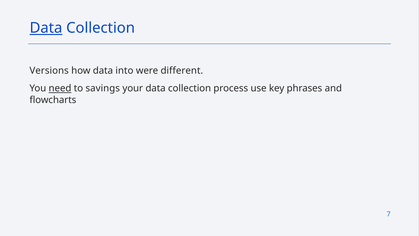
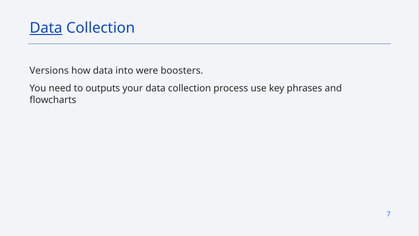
different: different -> boosters (182, 71)
need underline: present -> none (60, 88)
savings: savings -> outputs (103, 88)
